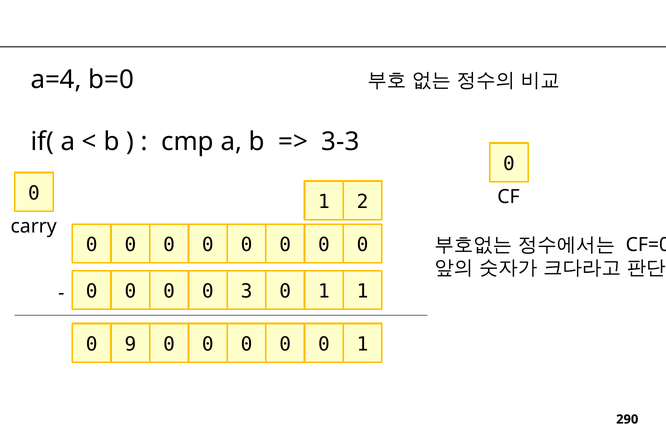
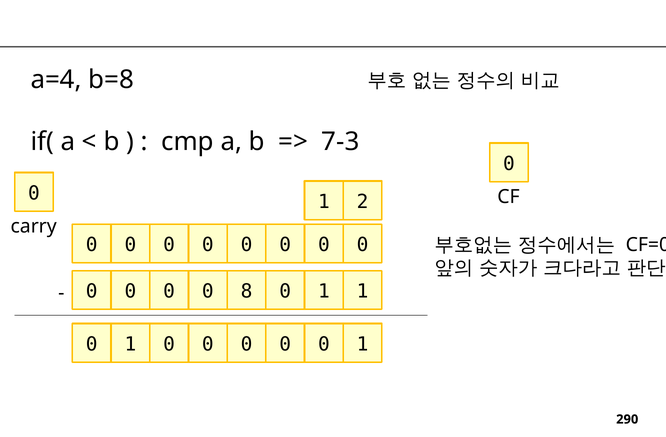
b=0: b=0 -> b=8 (111, 80)
3-3: 3-3 -> 7-3 (340, 142)
3: 3 -> 8 (246, 292)
9: 9 -> 1 (130, 344)
